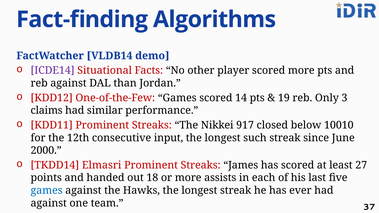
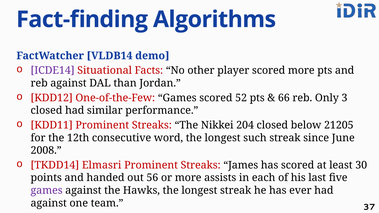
14: 14 -> 52 (241, 98)
19: 19 -> 66 (284, 98)
claims: claims -> closed (46, 111)
917: 917 -> 204 (245, 125)
10010: 10010 -> 21205 (339, 125)
input: input -> word (169, 138)
2000: 2000 -> 2008 (46, 151)
27: 27 -> 30 (361, 165)
18: 18 -> 56 (152, 178)
games colour: blue -> purple (47, 191)
